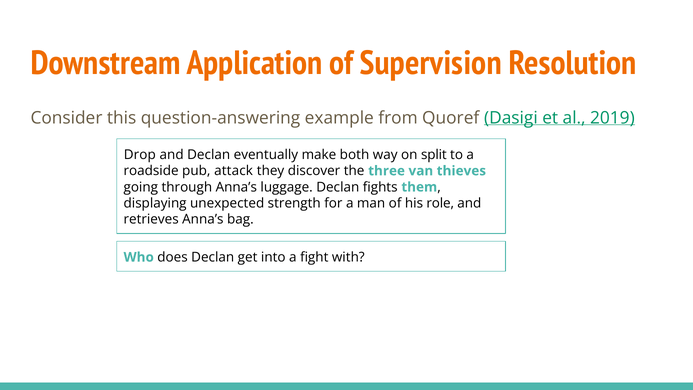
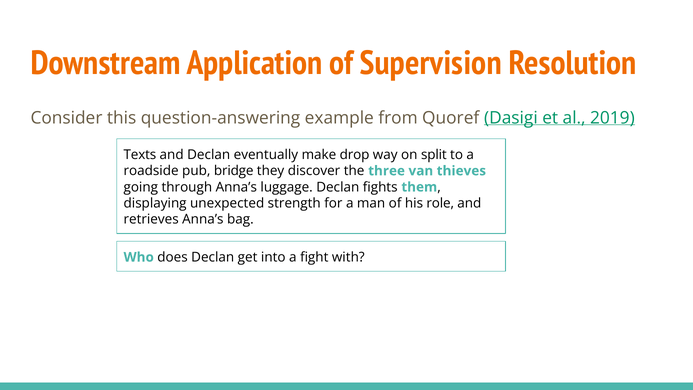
Drop: Drop -> Texts (140, 155)
both: both -> drop (355, 155)
attack: attack -> bridge (234, 171)
